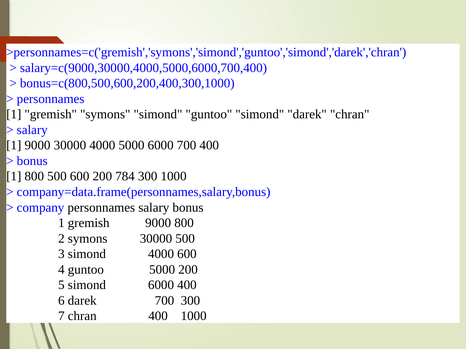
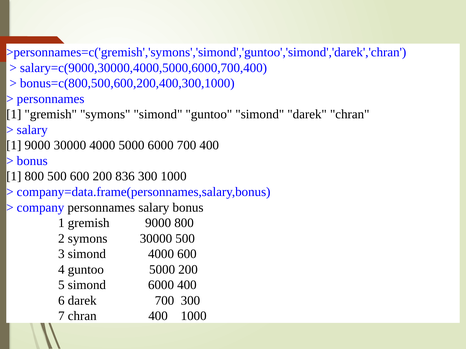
784: 784 -> 836 (125, 177)
